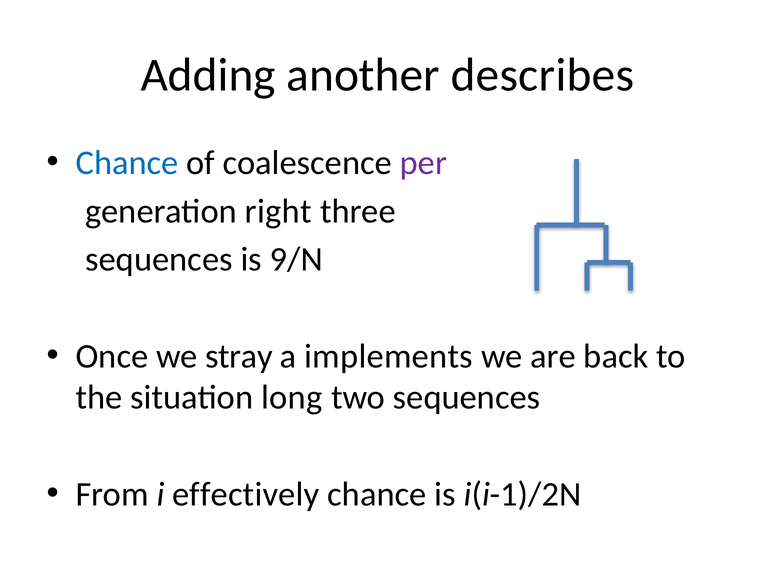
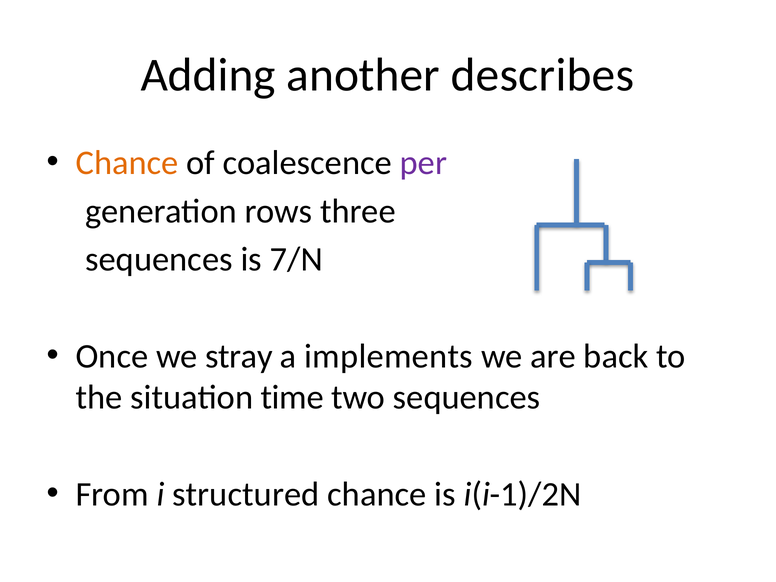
Chance colour: blue -> orange (127, 163)
right: right -> rows (279, 211)
9/N: 9/N -> 7/N (296, 259)
long: long -> time (292, 398)
effectively: effectively -> structured (246, 494)
